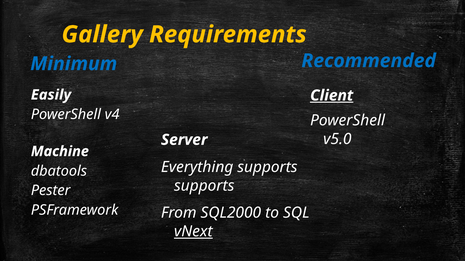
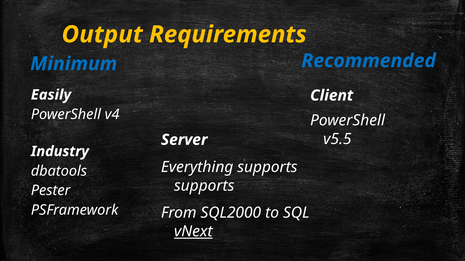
Gallery: Gallery -> Output (102, 35)
Client underline: present -> none (332, 96)
v5.0: v5.0 -> v5.5 (337, 139)
Machine: Machine -> Industry (60, 152)
